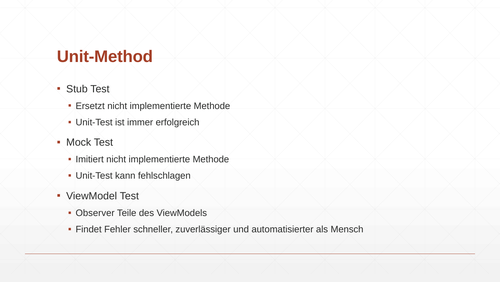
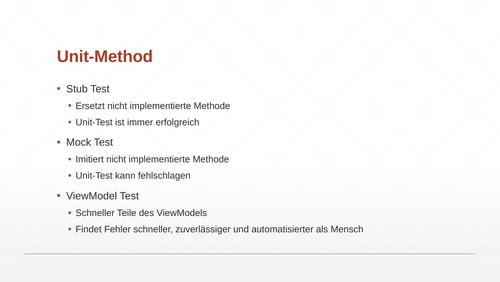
Observer: Observer -> Schneller (95, 212)
